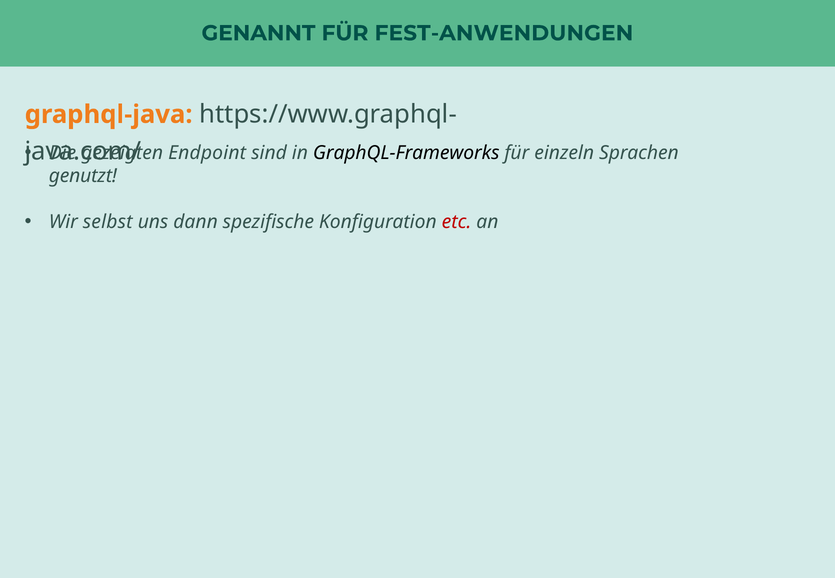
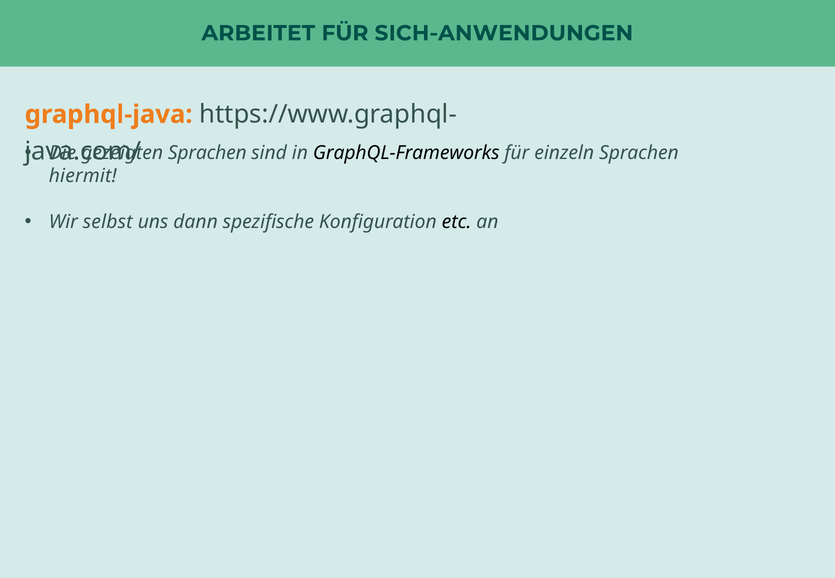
GENANNT: GENANNT -> ARBEITET (258, 33)
FEST-ANWENDUNGEN: FEST-ANWENDUNGEN -> SICH-ANWENDUNGEN (504, 33)
Endpoint: Endpoint -> Sprachen (207, 153)
genutzt: genutzt -> hiermit (83, 176)
etc colour: red -> black (456, 222)
